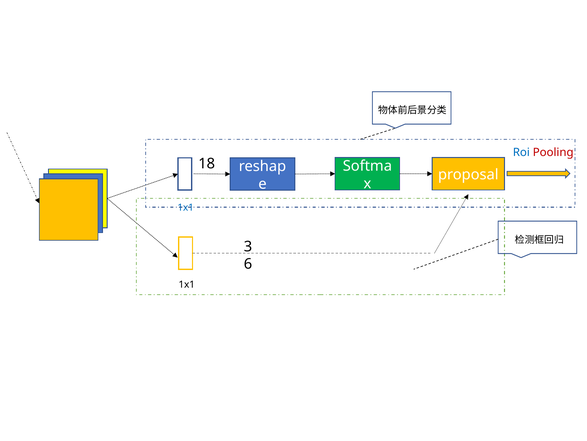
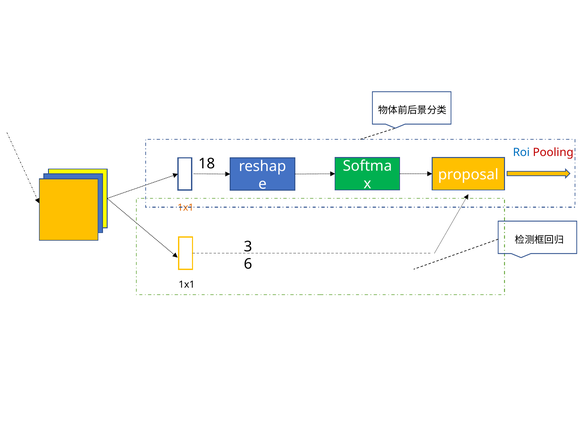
1x1 colour: blue -> orange (186, 207)
